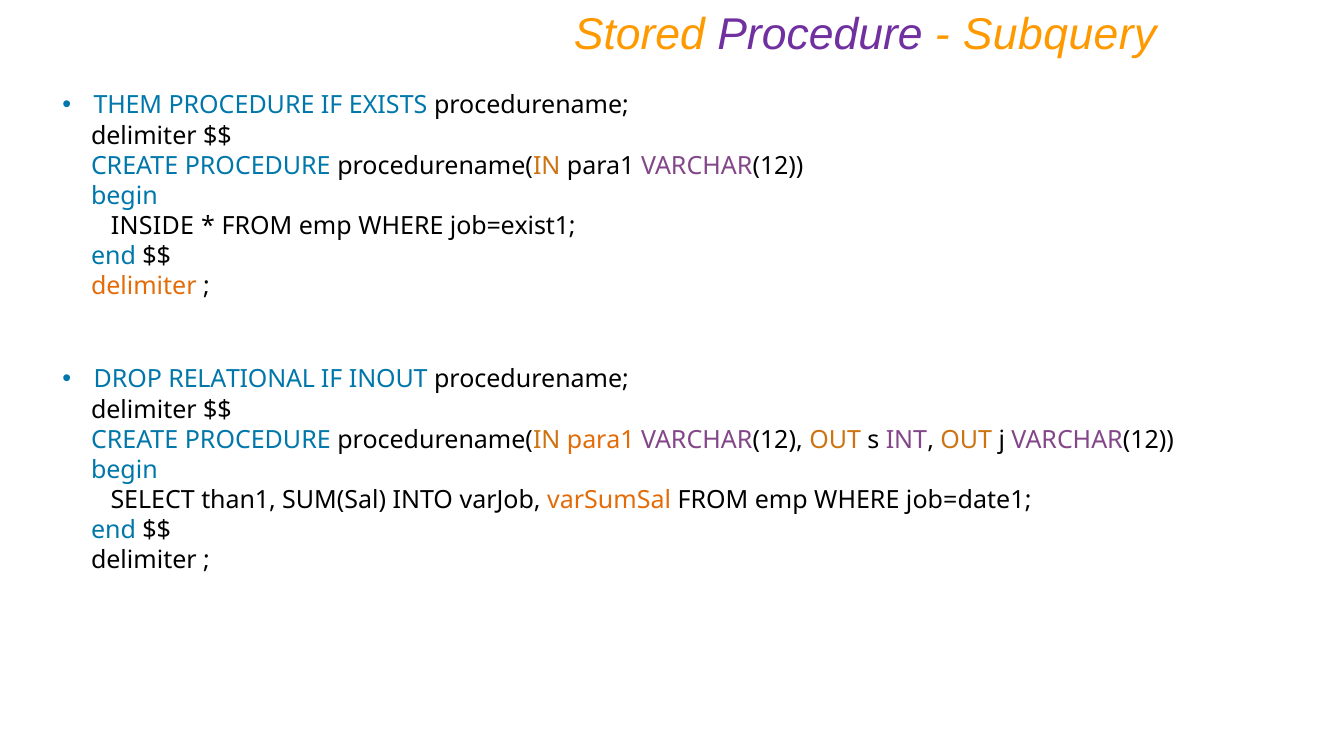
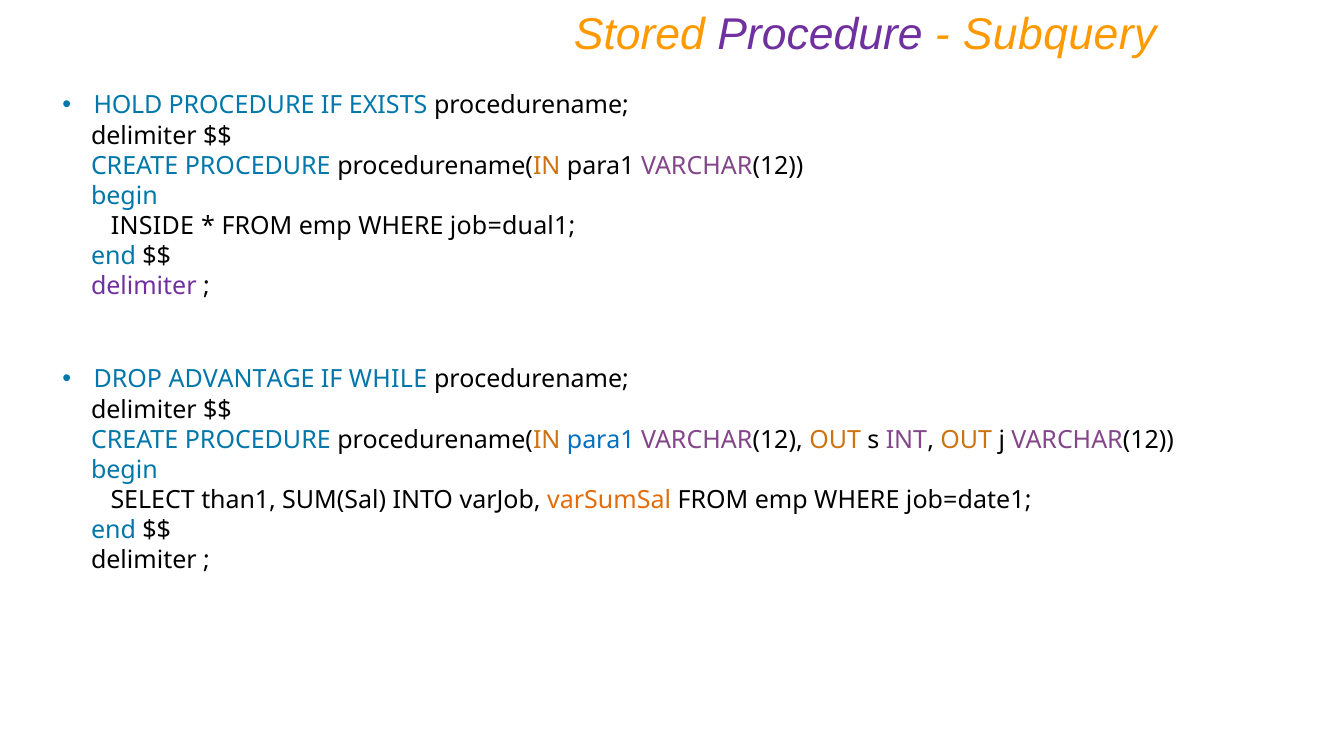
THEM: THEM -> HOLD (128, 106)
job=exist1: job=exist1 -> job=dual1 (513, 226)
delimiter colour: orange -> purple (144, 286)
RELATIONAL: RELATIONAL -> ADVANTAGE (242, 380)
INOUT: INOUT -> WHILE (388, 380)
para1 colour: orange -> blue (601, 440)
